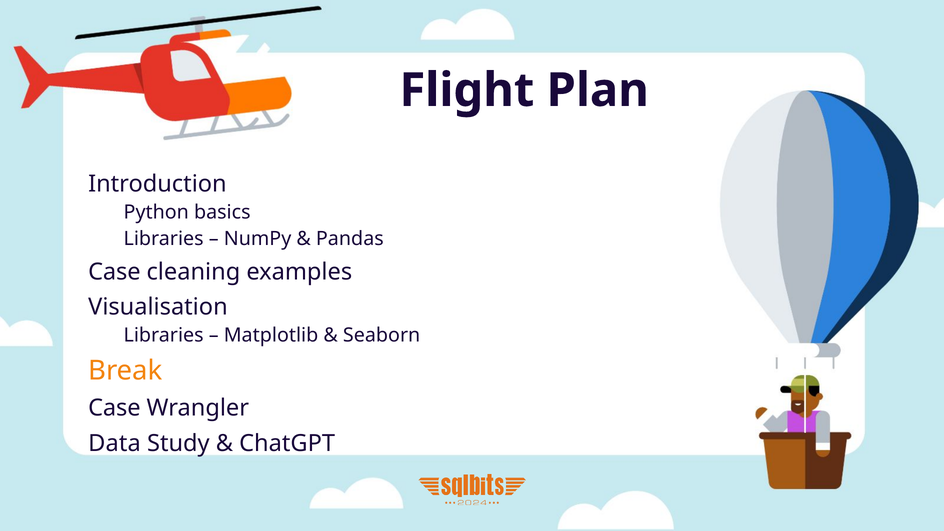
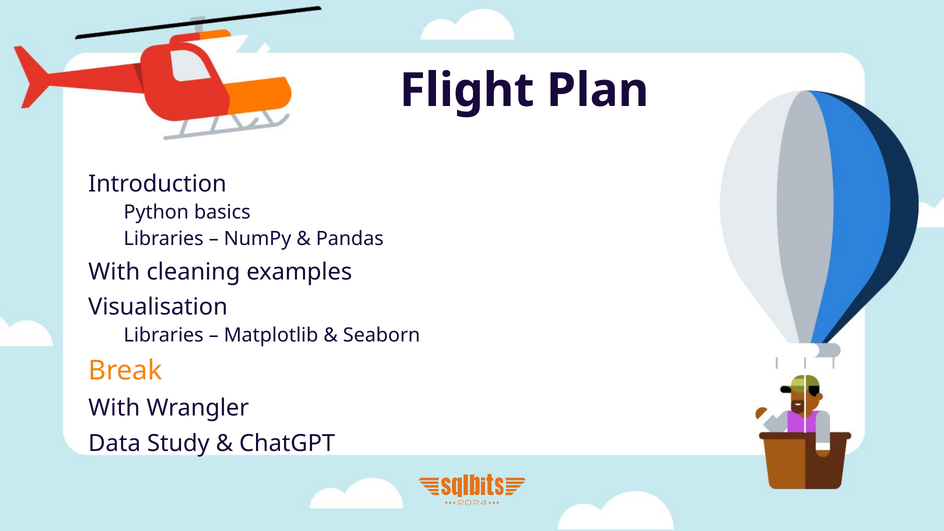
Case: Case -> With (114, 272)
Case: Case -> With (114, 408)
